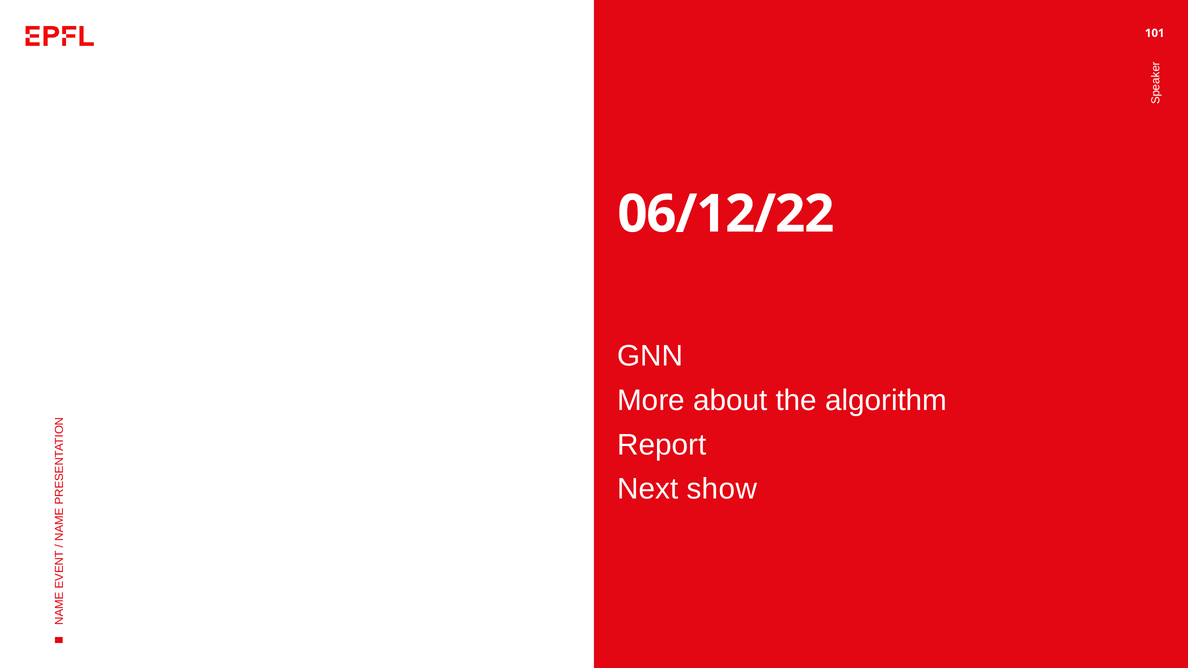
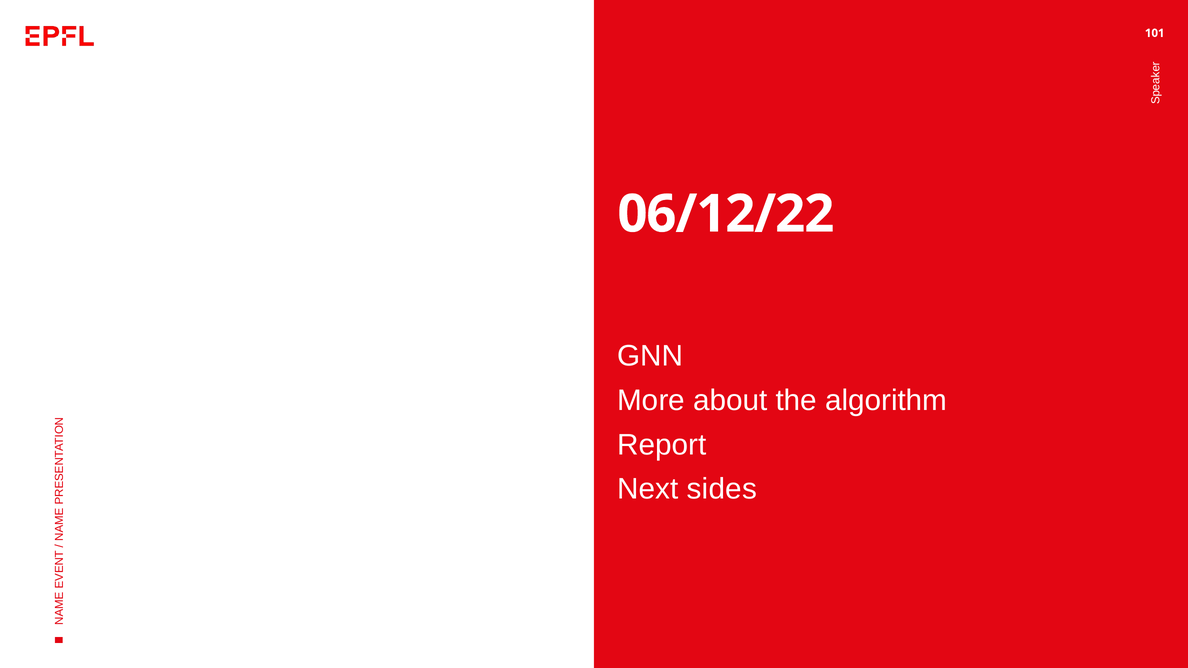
show: show -> sides (722, 489)
